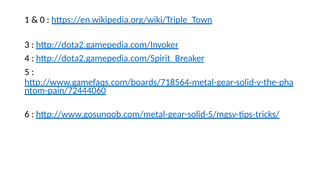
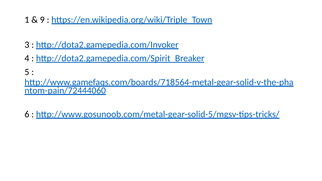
0: 0 -> 9 (42, 20)
